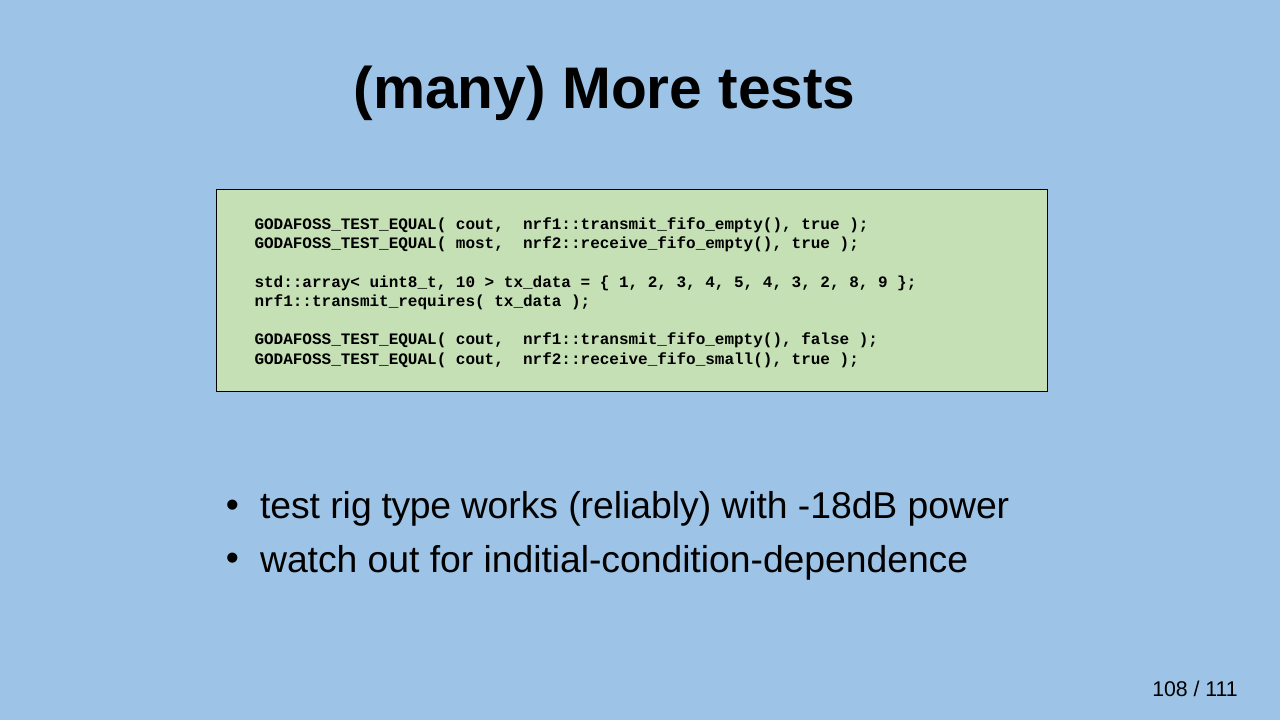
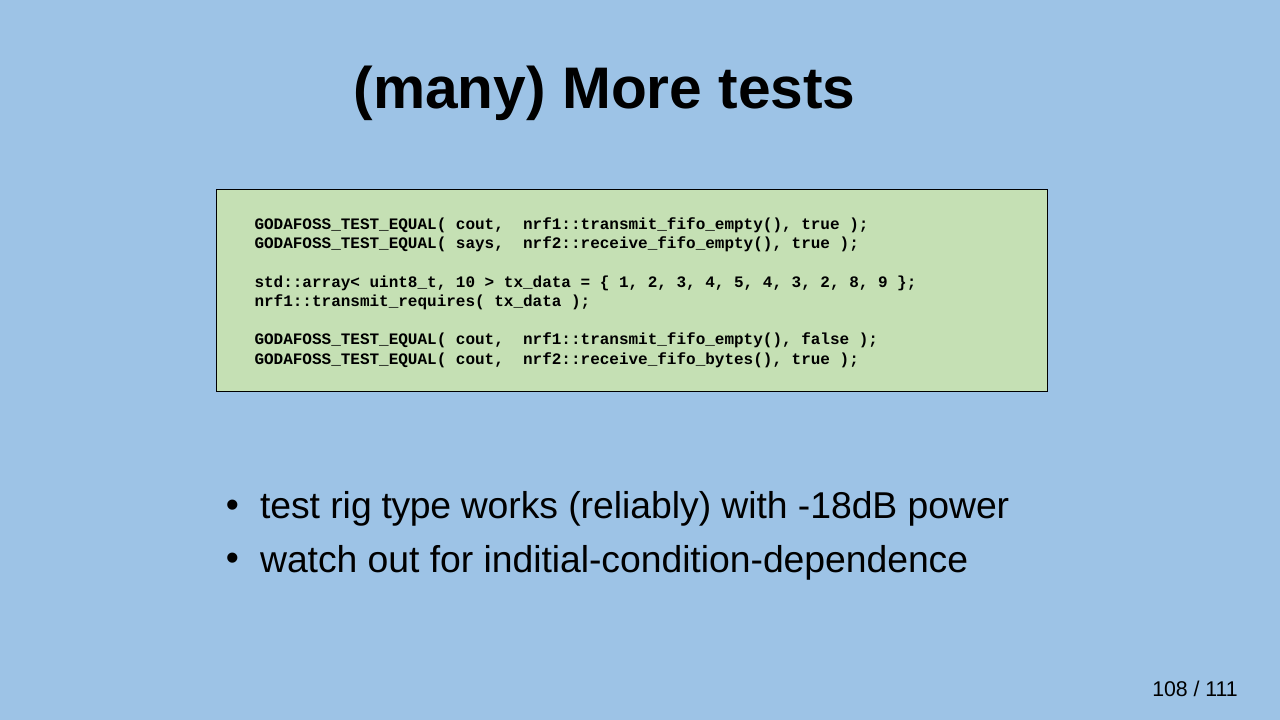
most: most -> says (480, 244)
nrf2::receive_fifo_small(: nrf2::receive_fifo_small( -> nrf2::receive_fifo_bytes( (653, 359)
